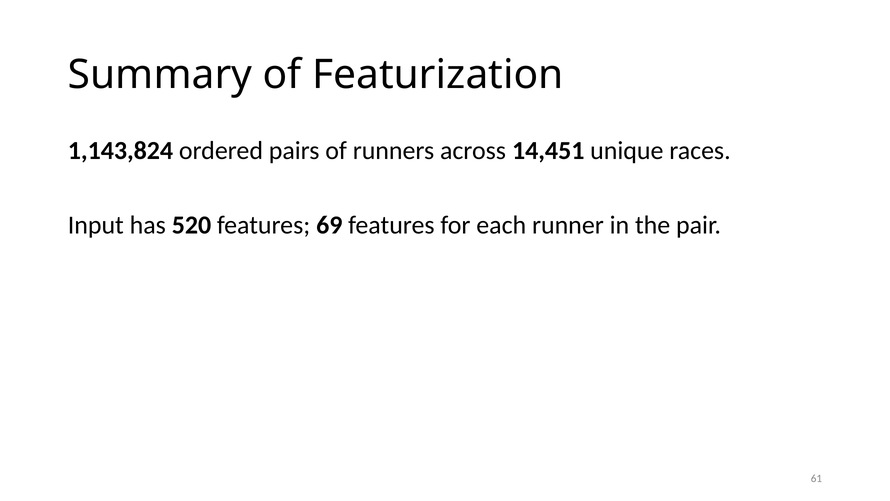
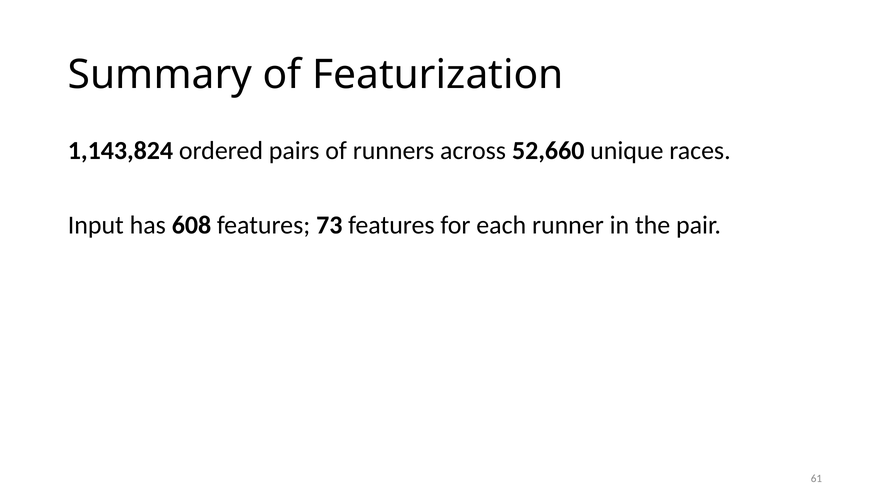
14,451: 14,451 -> 52,660 (548, 150)
520: 520 -> 608 (191, 225)
69: 69 -> 73 (329, 225)
